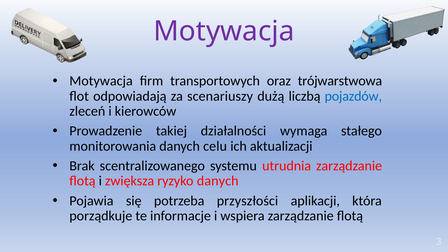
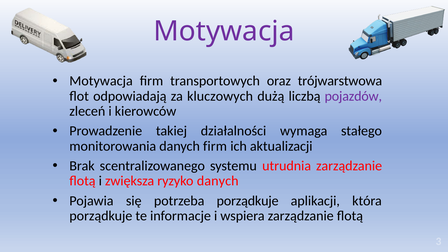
scenariuszy: scenariuszy -> kluczowych (220, 96)
pojazdów colour: blue -> purple (353, 96)
danych celu: celu -> firm (215, 146)
potrzeba przyszłości: przyszłości -> porządkuje (248, 201)
